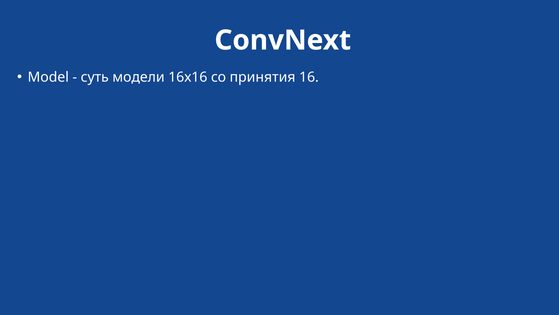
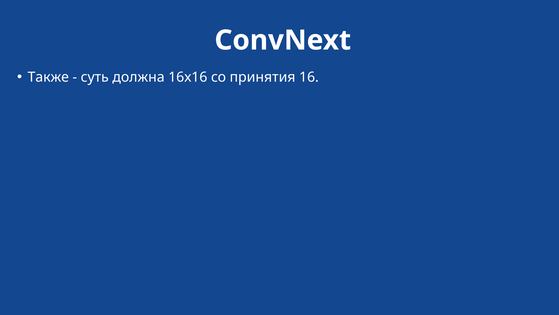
Model: Model -> Также (48, 77)
модели: модели -> должна (139, 77)
